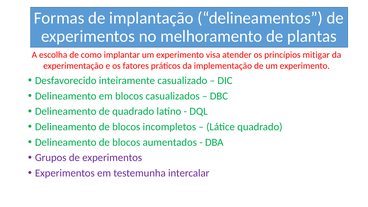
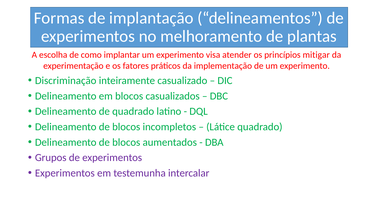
Desfavorecido: Desfavorecido -> Discriminação (66, 81)
